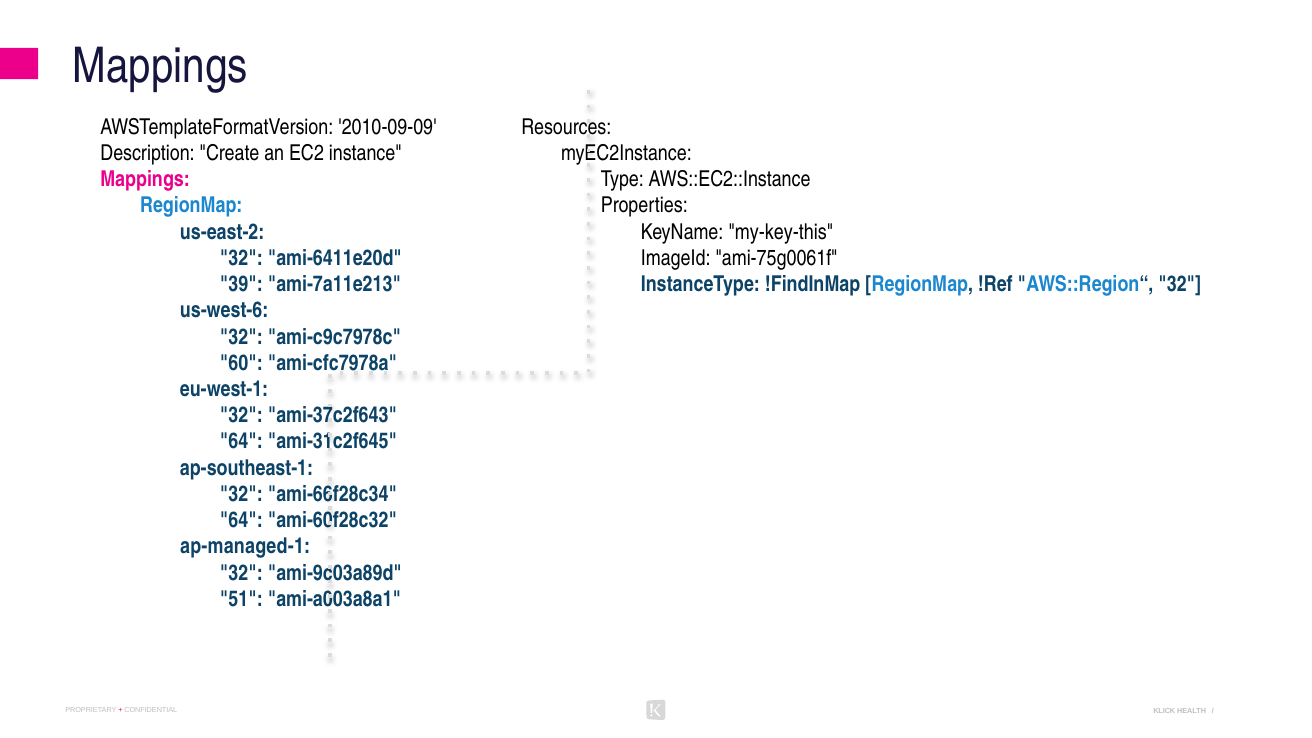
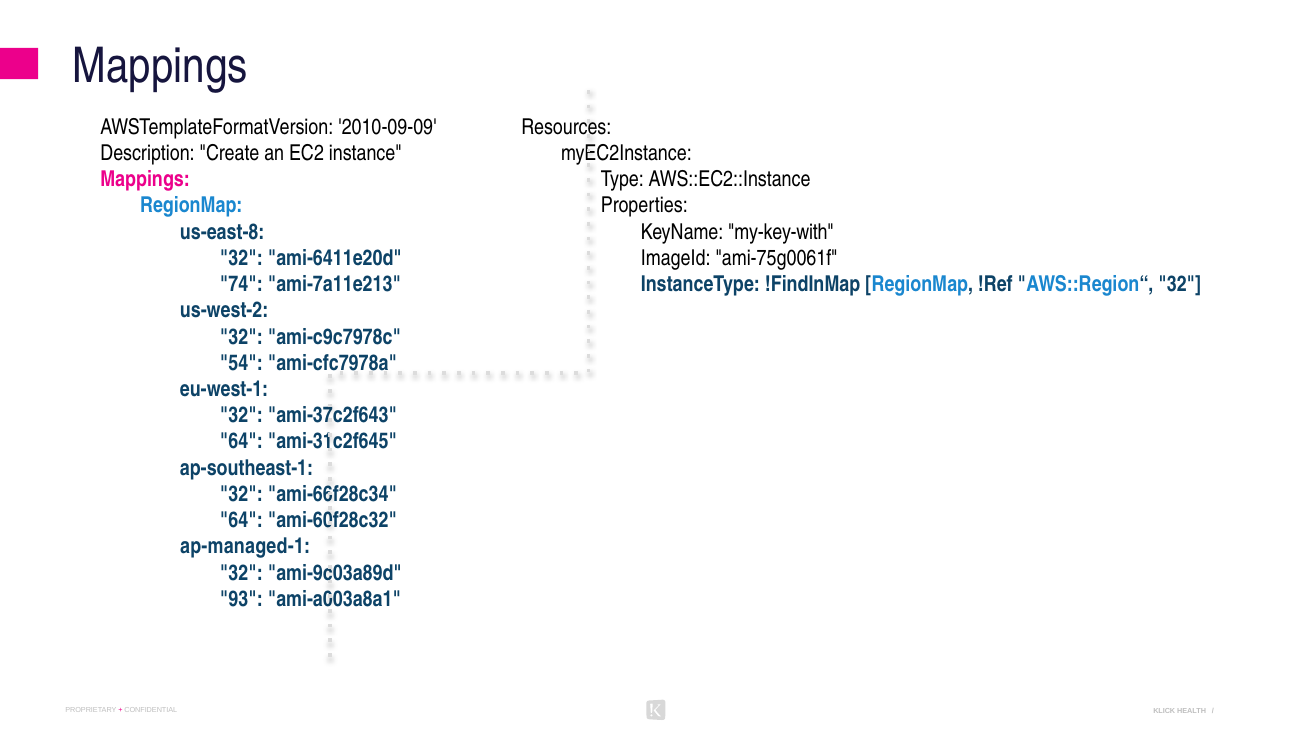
my-key-this: my-key-this -> my-key-with (781, 232)
us-east-2: us-east-2 -> us-east-8 (222, 232)
39: 39 -> 74 (241, 284)
us-west-6: us-west-6 -> us-west-2 (224, 311)
60: 60 -> 54 (241, 363)
51: 51 -> 93 (241, 599)
